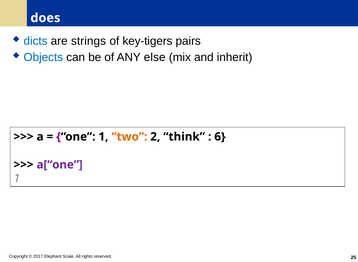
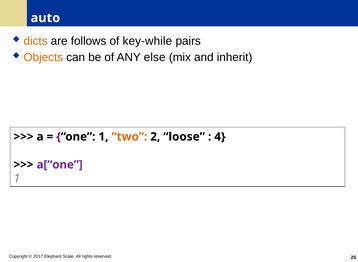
does: does -> auto (45, 18)
dicts colour: blue -> orange (36, 41)
strings: strings -> follows (89, 41)
key-tigers: key-tigers -> key-while (147, 41)
Objects colour: blue -> orange (43, 57)
think: think -> loose (184, 137)
6: 6 -> 4 (220, 137)
